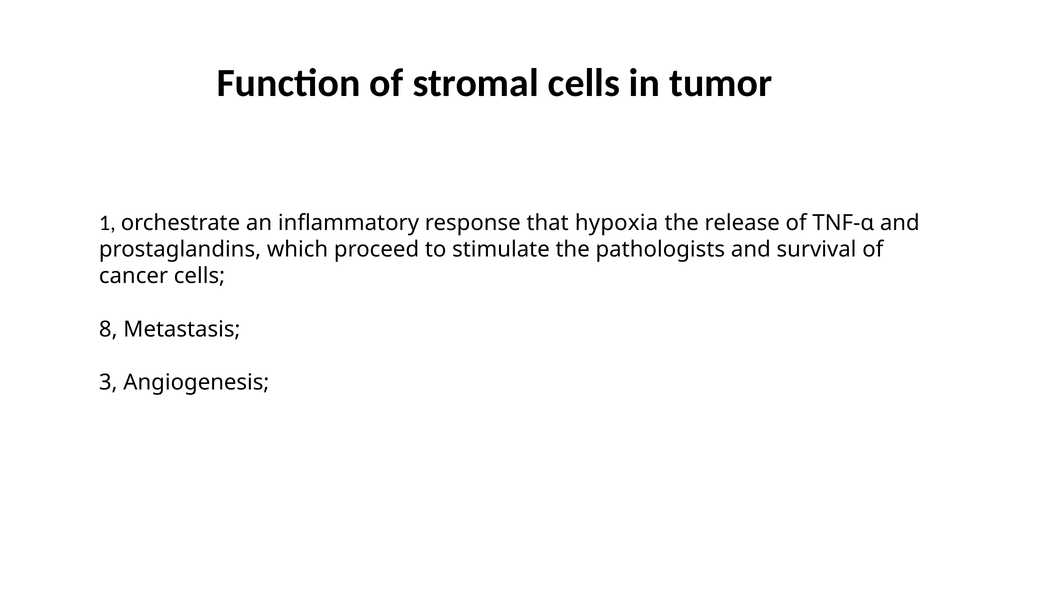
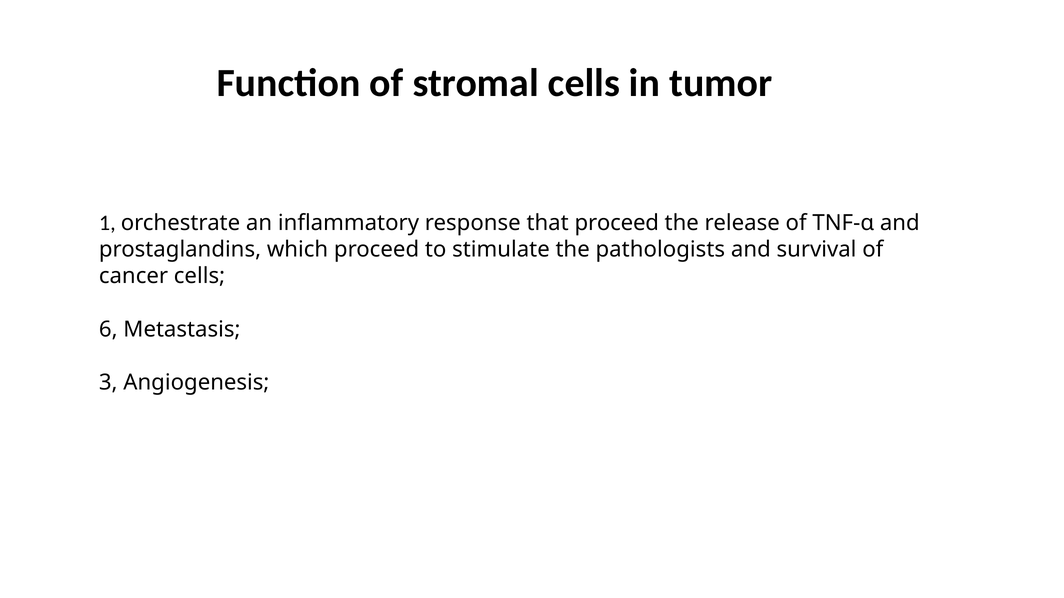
that hypoxia: hypoxia -> proceed (617, 223)
8: 8 -> 6 (108, 330)
